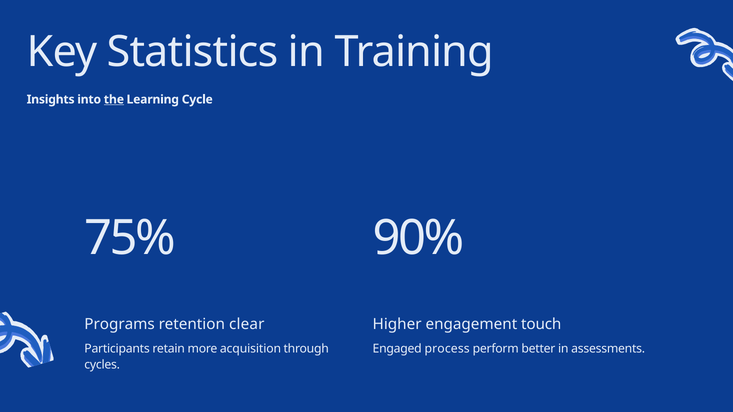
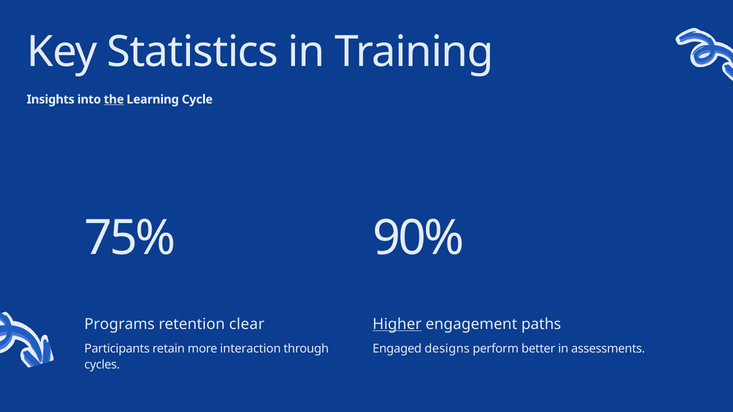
Higher underline: none -> present (397, 324)
touch: touch -> paths (541, 324)
acquisition: acquisition -> interaction (251, 349)
process: process -> designs (447, 349)
